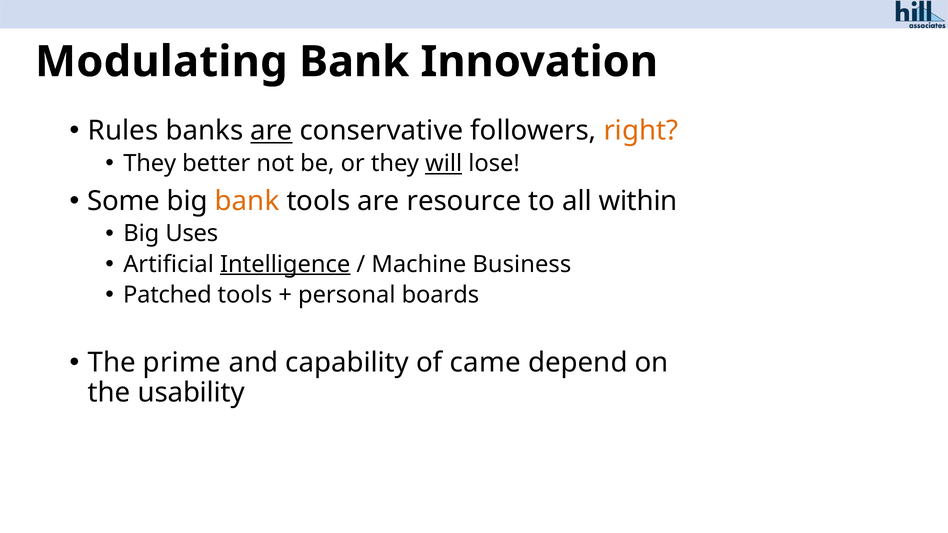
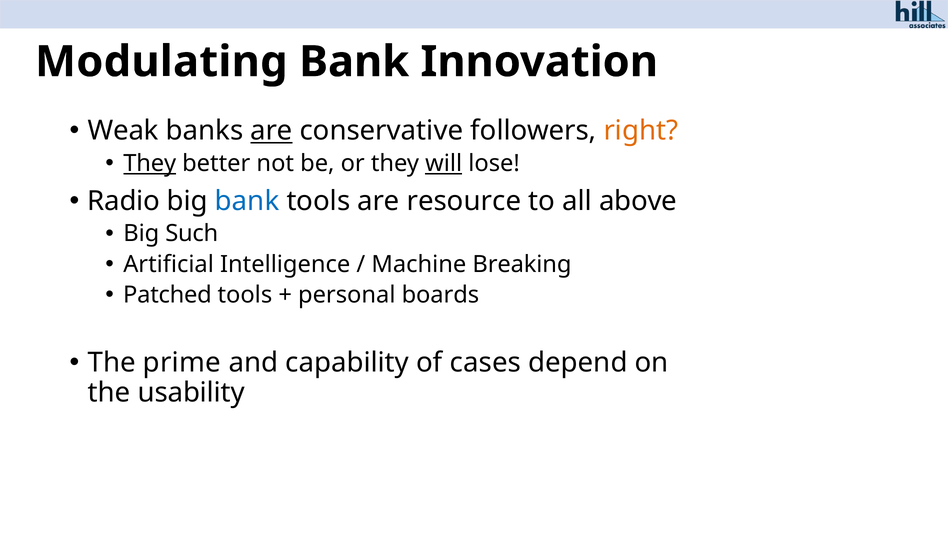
Rules: Rules -> Weak (123, 131)
They underline: none -> present (150, 164)
Some: Some -> Radio (124, 201)
bank colour: orange -> blue (247, 201)
within: within -> above (638, 201)
Uses: Uses -> Such (192, 234)
Intelligence underline: present -> none (285, 264)
Business: Business -> Breaking (522, 264)
came: came -> cases (485, 363)
